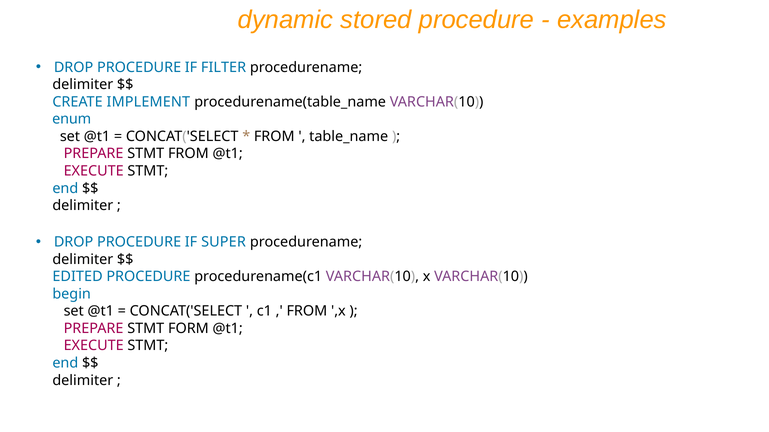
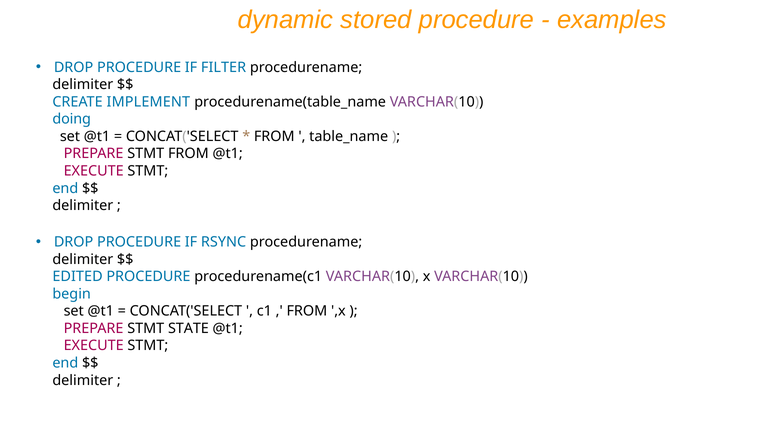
enum: enum -> doing (72, 119)
SUPER: SUPER -> RSYNC (224, 242)
FORM: FORM -> STATE (188, 329)
